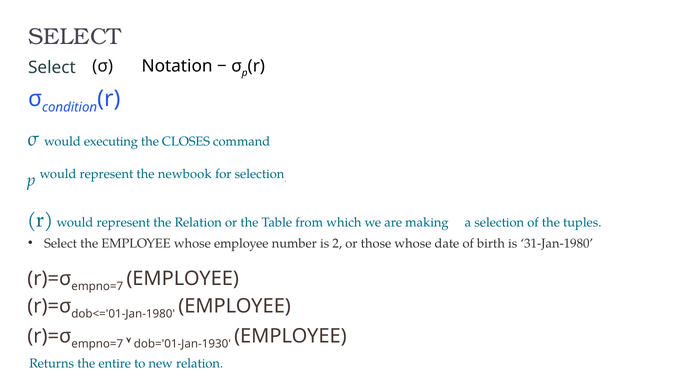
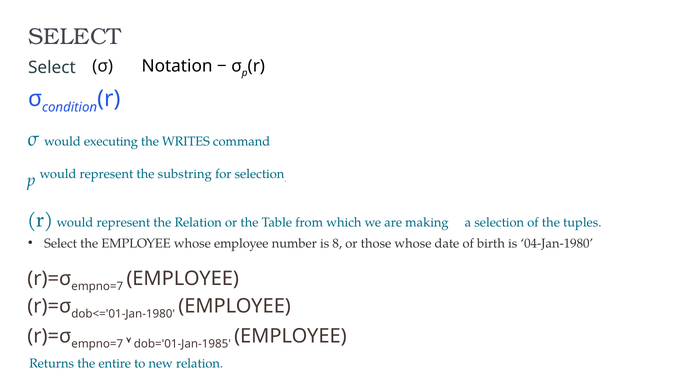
CLOSES: CLOSES -> WRITES (186, 141)
newbook: newbook -> substring (185, 174)
2: 2 -> 8 (337, 243)
31-Jan-1980: 31-Jan-1980 -> 04-Jan-1980 (557, 243)
dob='01-Jan-1930: dob='01-Jan-1930 -> dob='01-Jan-1985 (182, 344)
